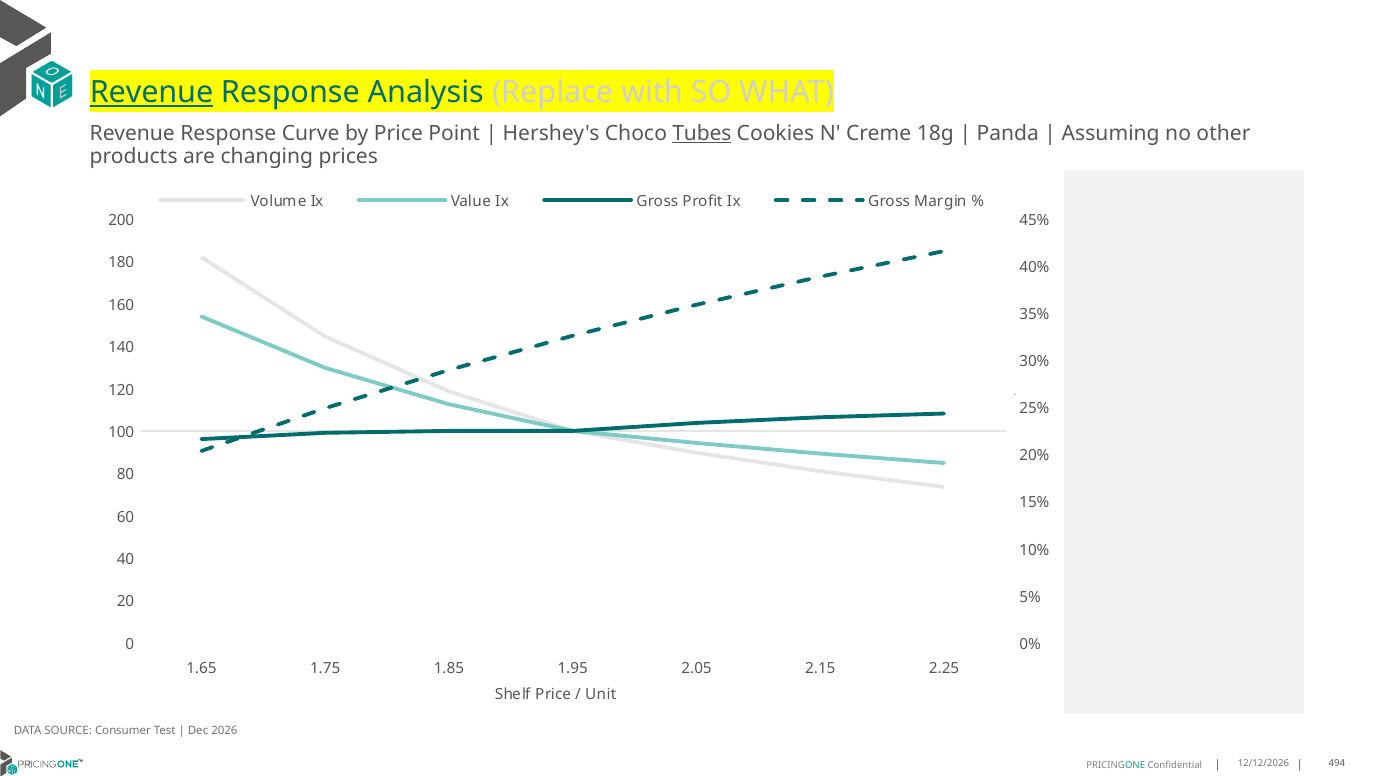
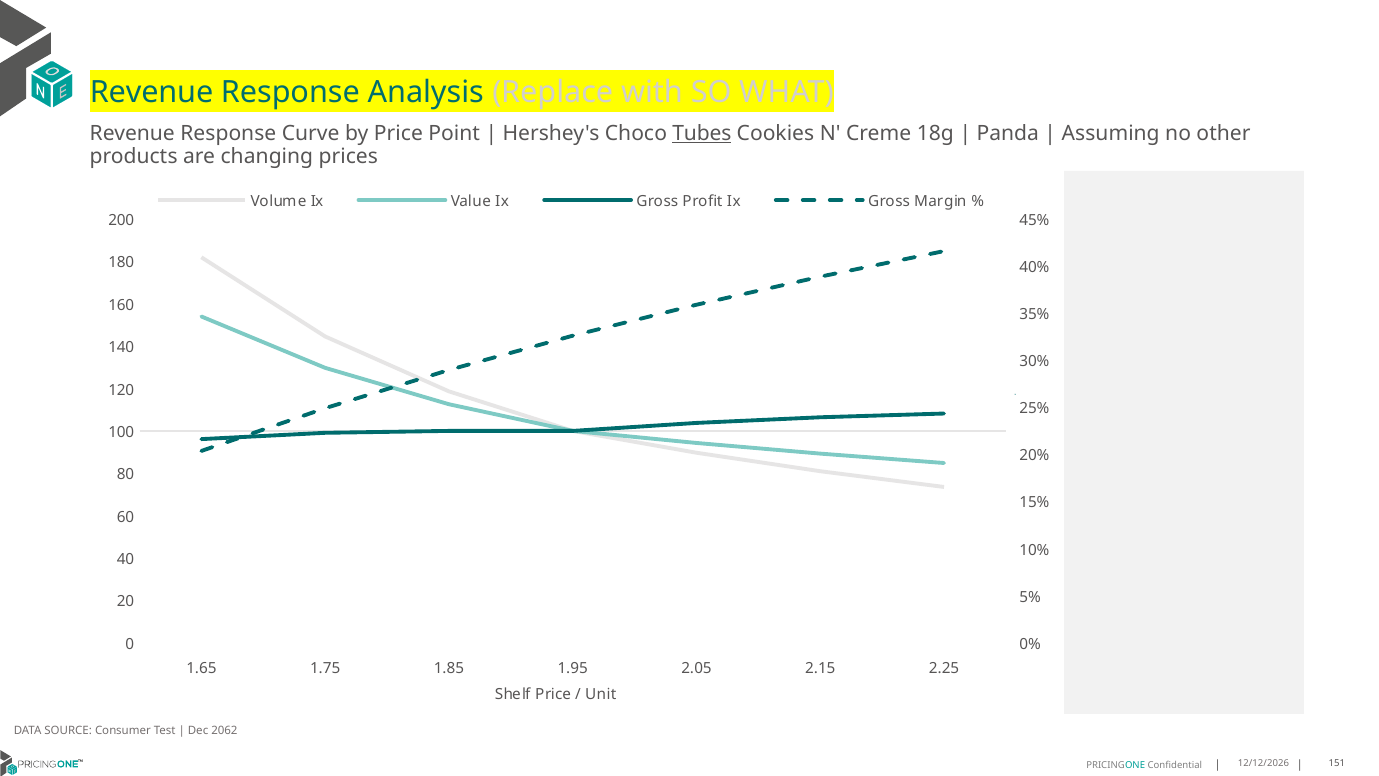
Revenue underline: present -> none (152, 93)
2026: 2026 -> 2062 (224, 731)
494: 494 -> 151 (1337, 763)
